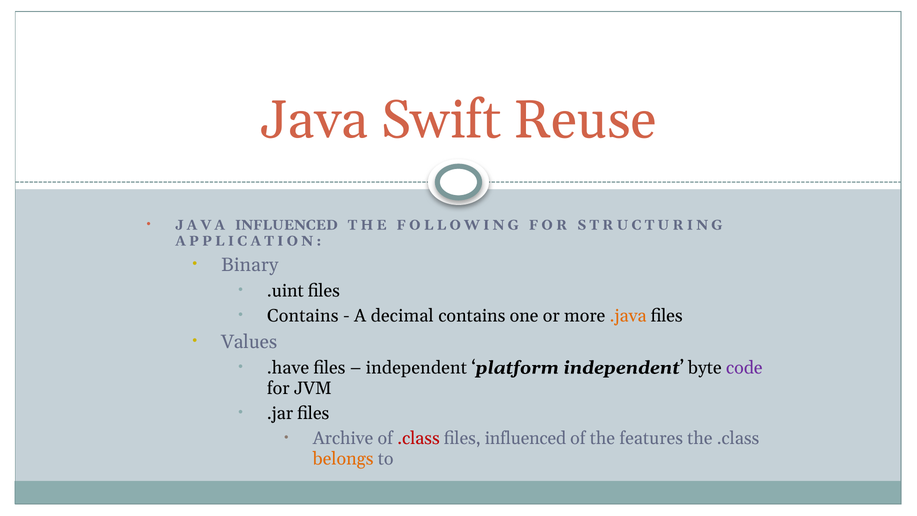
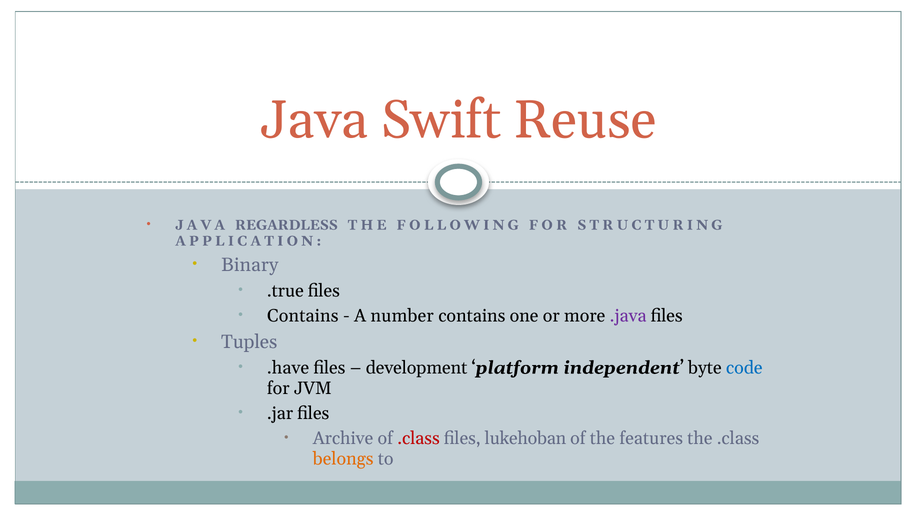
JAVA INFLUENCED: INFLUENCED -> REGARDLESS (286, 225)
.uint: .uint -> .true (285, 291)
decimal: decimal -> number (402, 316)
.java colour: orange -> purple (628, 316)
Values: Values -> Tuples (249, 342)
independent: independent -> development (416, 368)
code colour: purple -> blue (744, 368)
files influenced: influenced -> lukehoban (525, 438)
